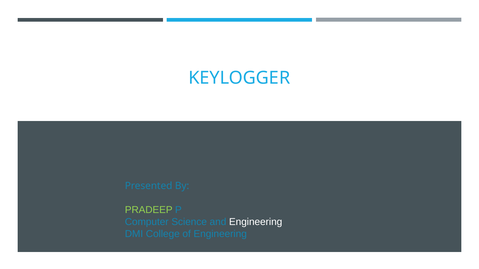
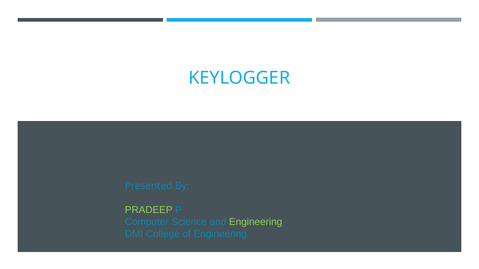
Engineering colour: white -> light green (256, 222)
